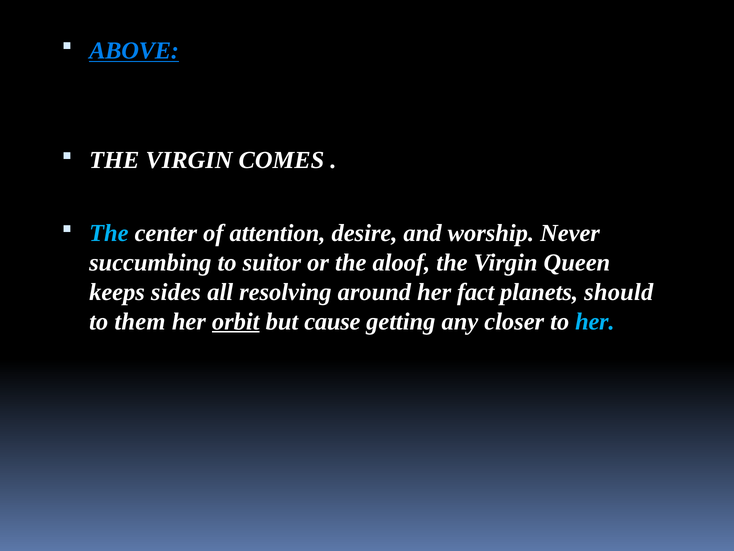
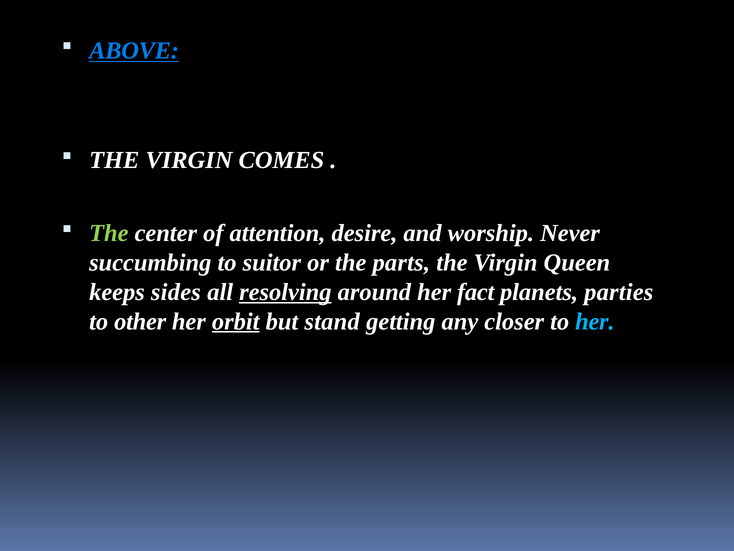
The colour: light blue -> light green (109, 233)
aloof: aloof -> parts (401, 262)
resolving underline: none -> present (285, 292)
should: should -> parties (619, 292)
them: them -> other (140, 321)
cause: cause -> stand (332, 321)
